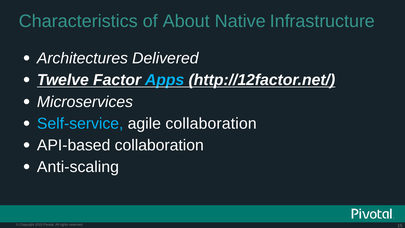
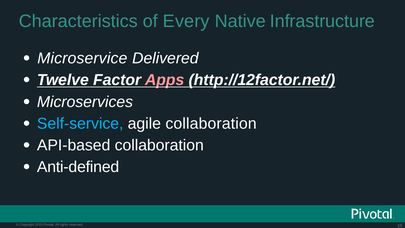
About: About -> Every (186, 21)
Architectures: Architectures -> Microservice (82, 58)
Apps colour: light blue -> pink (165, 80)
Anti-scaling: Anti-scaling -> Anti-defined (78, 167)
